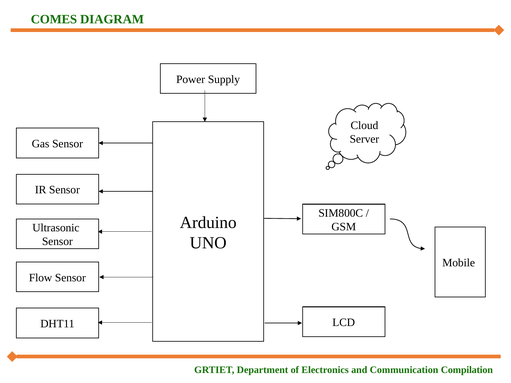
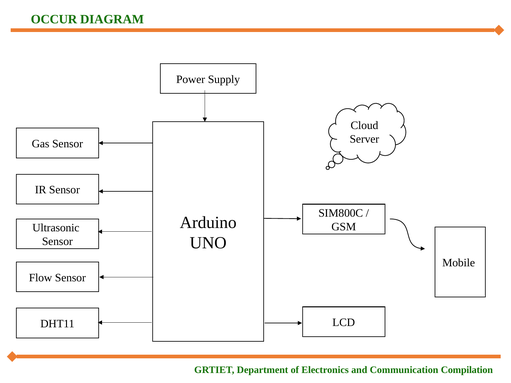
COMES: COMES -> OCCUR (54, 19)
